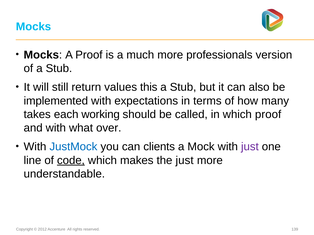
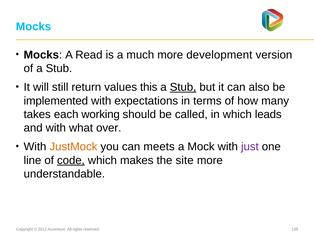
A Proof: Proof -> Read (89, 55)
professionals: professionals -> development (219, 55)
Stub underline: none -> present (183, 87)
which proof: proof -> leads (268, 115)
JustMock colour: blue -> orange (73, 147)
clients: clients -> meets (159, 147)
the just: just -> site (185, 161)
